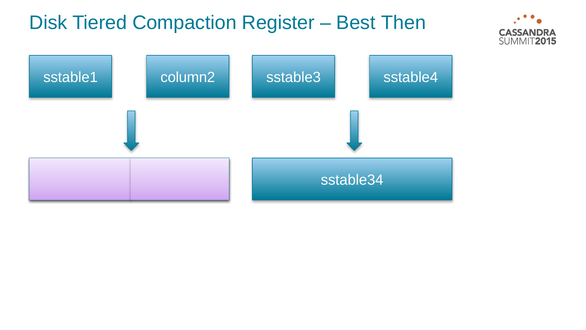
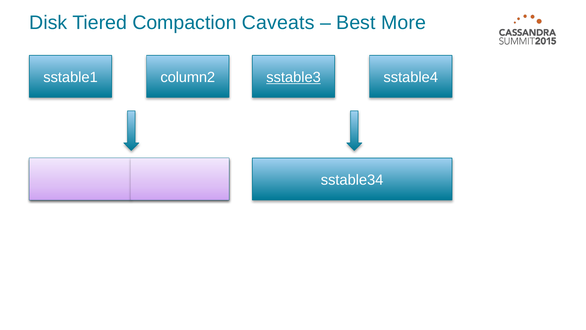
Register: Register -> Caveats (278, 23)
Then: Then -> More (404, 23)
sstable3 underline: none -> present (294, 77)
